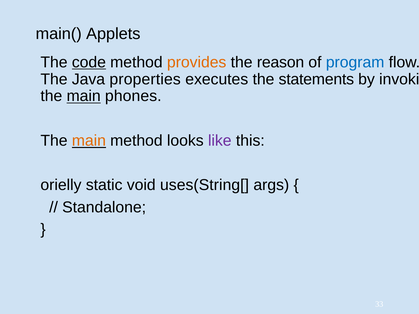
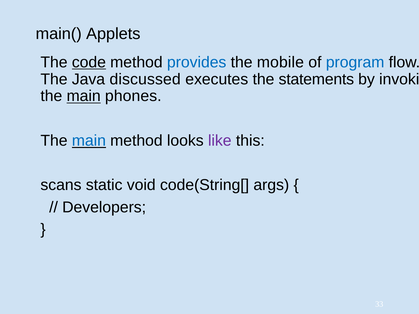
provides colour: orange -> blue (197, 62)
reason: reason -> mobile (280, 62)
properties: properties -> discussed (145, 79)
main colour: orange -> blue (89, 141)
orielly: orielly -> scans (61, 185)
uses(String[: uses(String[ -> code(String[ (205, 185)
Standalone: Standalone -> Developers (104, 207)
